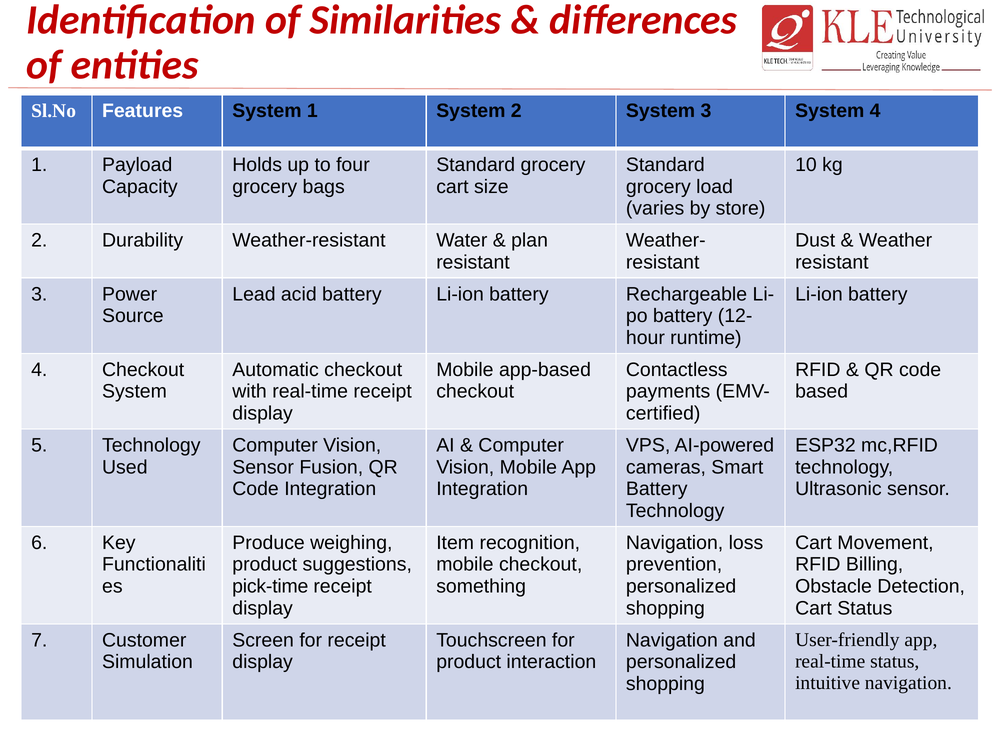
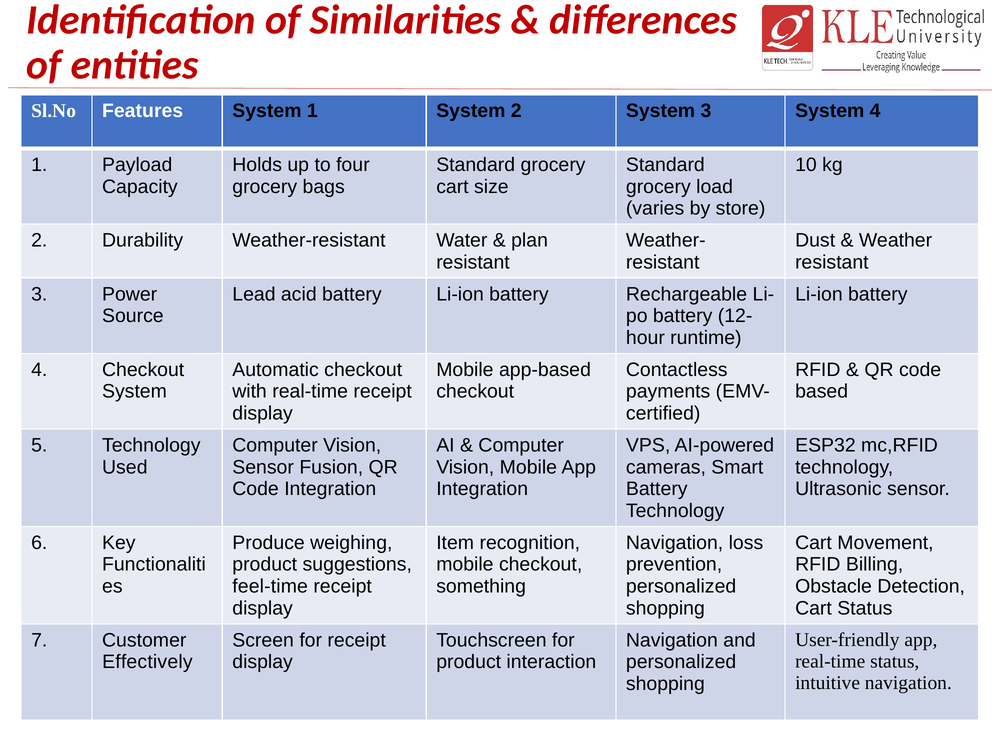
pick-time: pick-time -> feel-time (270, 586)
Simulation: Simulation -> Effectively (147, 662)
